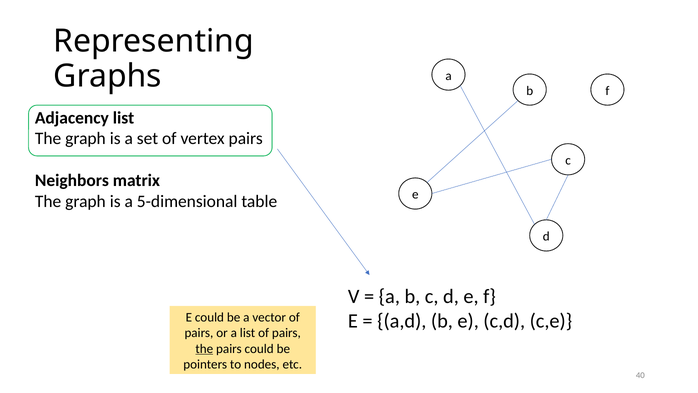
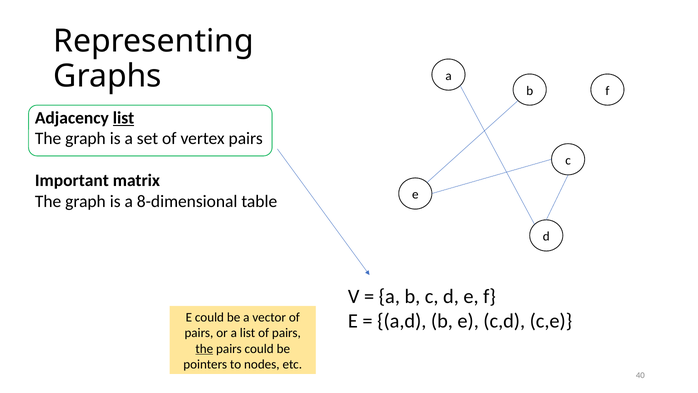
list underline: none -> present (124, 118)
Neighbors: Neighbors -> Important (72, 180)
5-dimensional: 5-dimensional -> 8-dimensional (187, 201)
